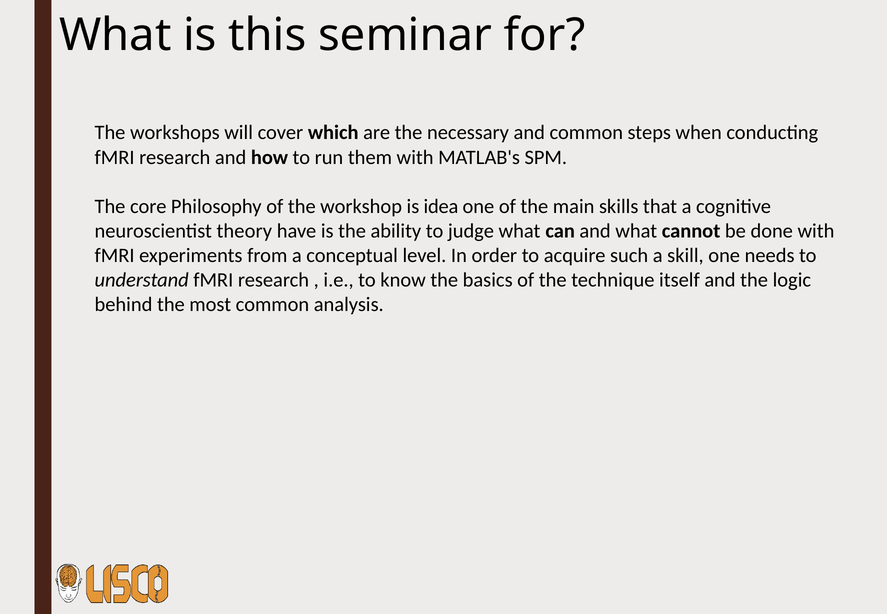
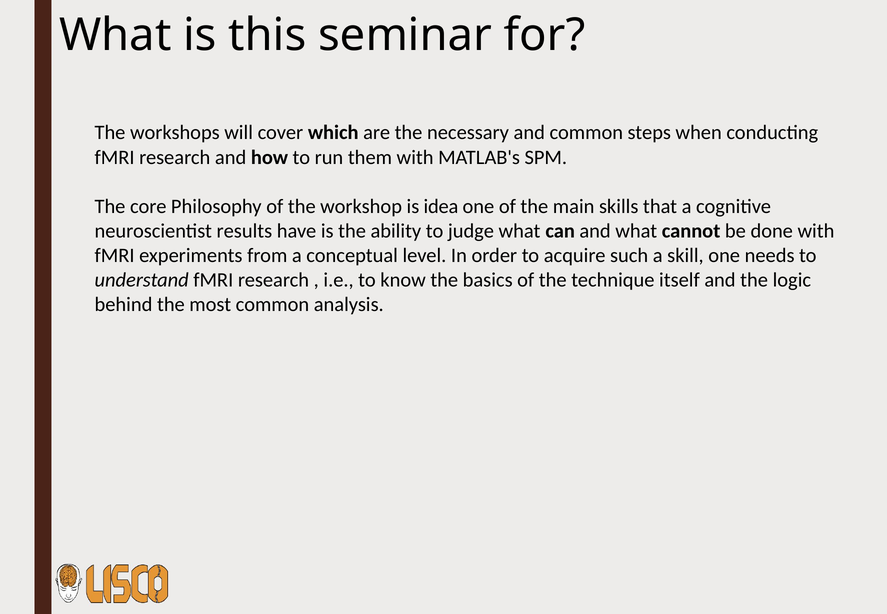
theory: theory -> results (244, 231)
